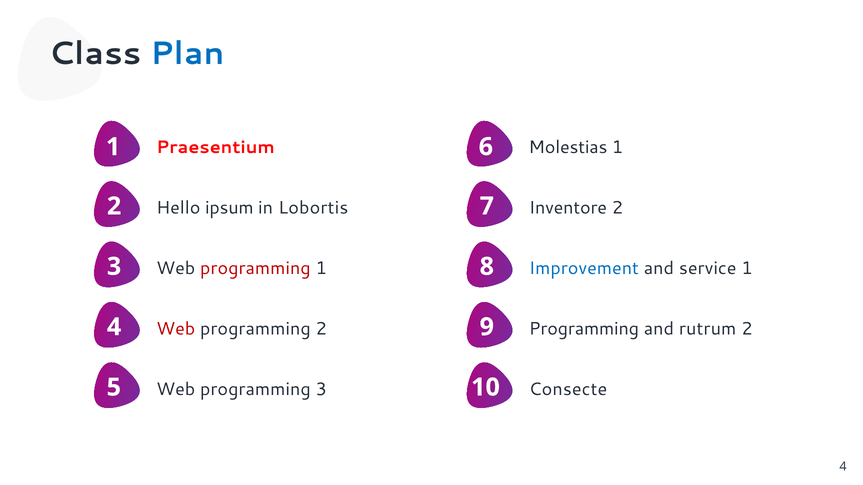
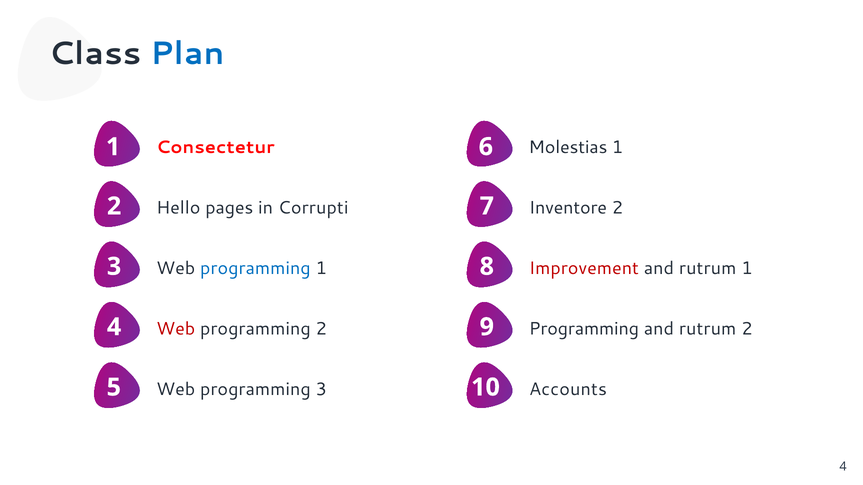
Praesentium: Praesentium -> Consectetur (215, 147)
ipsum: ipsum -> pages (229, 208)
Lobortis: Lobortis -> Corrupti (313, 208)
programming colour: red -> blue (255, 269)
Improvement colour: blue -> red (584, 269)
service: service -> rutrum (708, 269)
Consecte: Consecte -> Accounts (568, 390)
